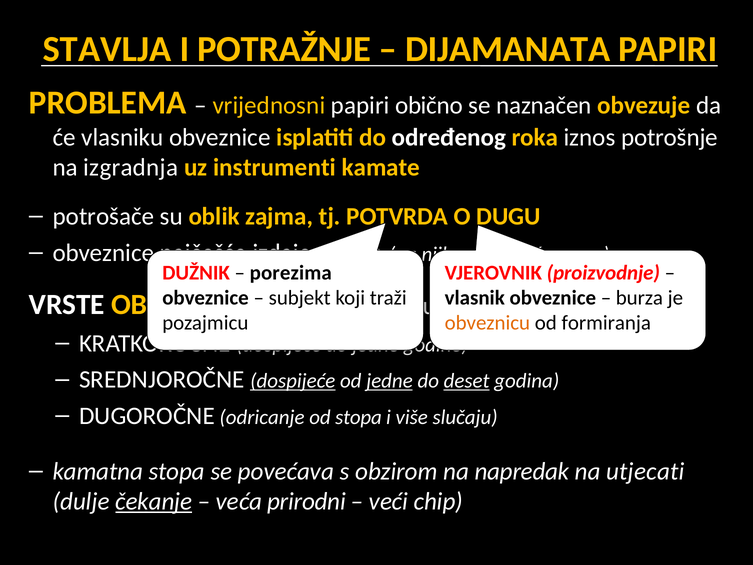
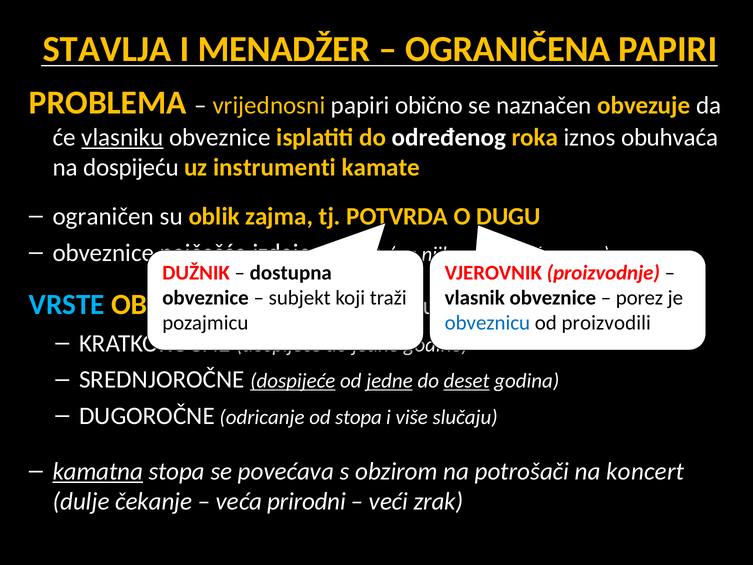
POTRAŽNJE: POTRAŽNJE -> MENADŽER (284, 49)
DIJAMANATA: DIJAMANATA -> OGRANIČENA (508, 49)
vlasniku underline: none -> present (122, 137)
potrošnje: potrošnje -> obuhvaća (670, 137)
na izgradnja: izgradnja -> dospijeću (131, 167)
potrošače: potrošače -> ograničen (103, 216)
porezima: porezima -> dostupna (291, 273)
burza: burza -> porez (639, 298)
VRSTE colour: white -> light blue (67, 304)
obveznicu colour: orange -> blue (487, 323)
formiranja: formiranja -> proizvodili (606, 323)
kamatna underline: none -> present (98, 471)
napredak: napredak -> potrošači (522, 471)
utjecati: utjecati -> koncert (645, 471)
čekanje underline: present -> none (154, 501)
chip: chip -> zrak (438, 501)
